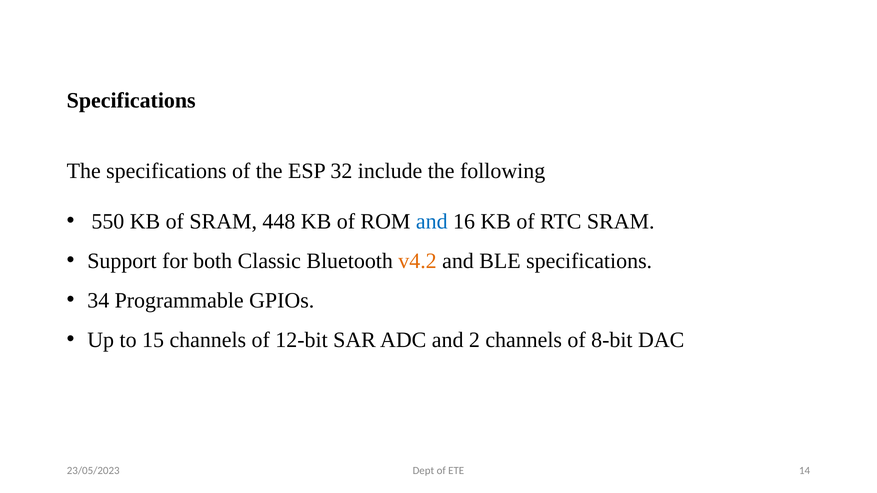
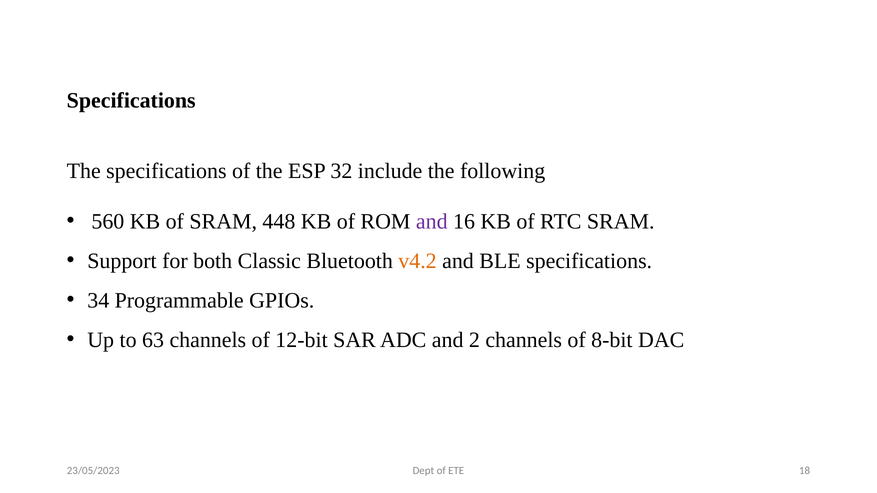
550: 550 -> 560 (108, 222)
and colour: blue -> purple (432, 222)
15: 15 -> 63 (153, 340)
14: 14 -> 18 (805, 471)
